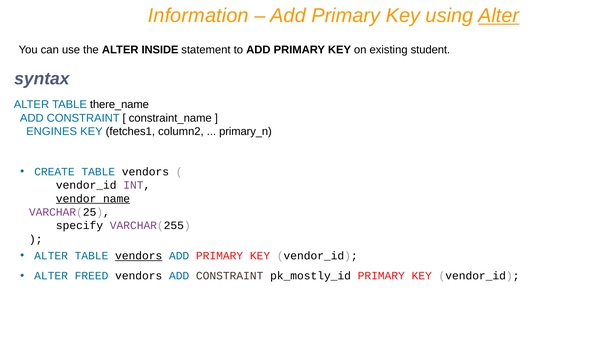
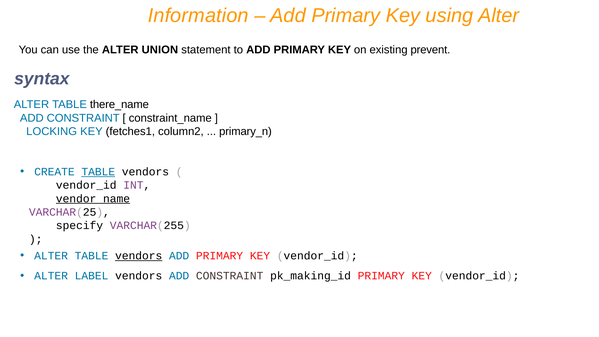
Alter underline: present -> none (499, 16)
INSIDE: INSIDE -> UNION (160, 50)
student: student -> prevent (430, 50)
ENGINES: ENGINES -> LOCKING (52, 131)
TABLE underline: none -> present (98, 172)
FREED: FREED -> LABEL (92, 276)
pk_mostly_id: pk_mostly_id -> pk_making_id (311, 276)
